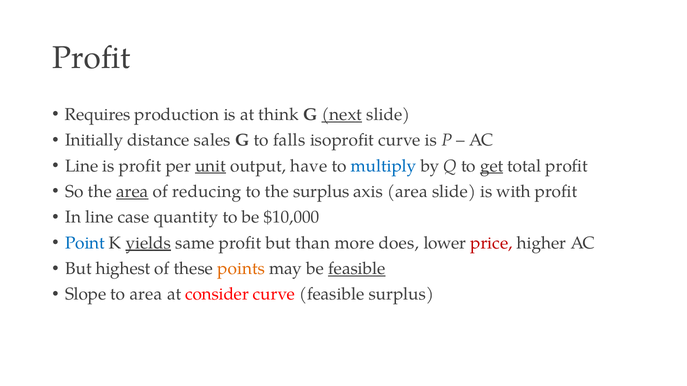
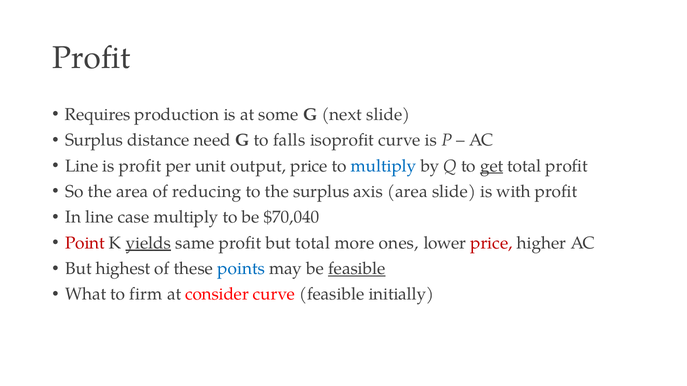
think: think -> some (279, 115)
next underline: present -> none (342, 115)
Initially: Initially -> Surplus (94, 140)
sales: sales -> need (212, 140)
unit underline: present -> none (211, 166)
output have: have -> price (309, 166)
area underline: present -> none (132, 192)
case quantity: quantity -> multiply (186, 217)
$10,000: $10,000 -> $70,040 (292, 217)
Point colour: blue -> red (85, 243)
but than: than -> total (313, 243)
does: does -> ones (399, 243)
points colour: orange -> blue (241, 269)
Slope: Slope -> What (86, 295)
to area: area -> firm (146, 295)
feasible surplus: surplus -> initially (401, 295)
